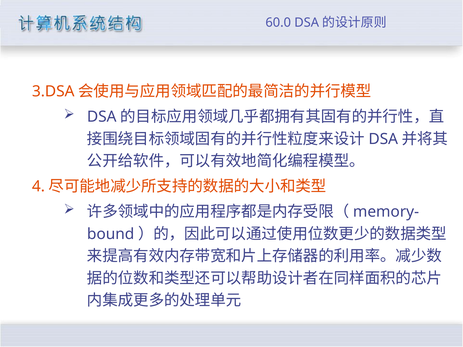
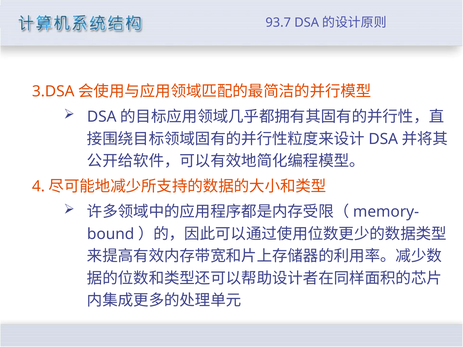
60.0: 60.0 -> 93.7 (278, 23)
